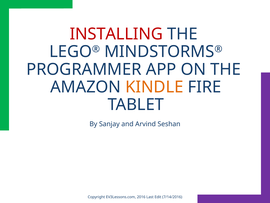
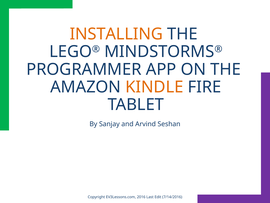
INSTALLING colour: red -> orange (116, 34)
